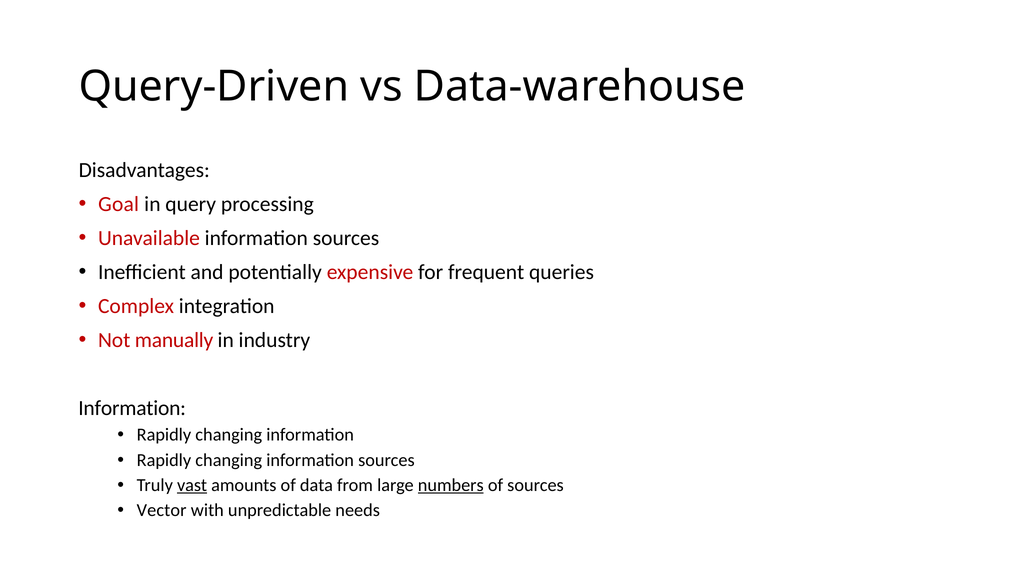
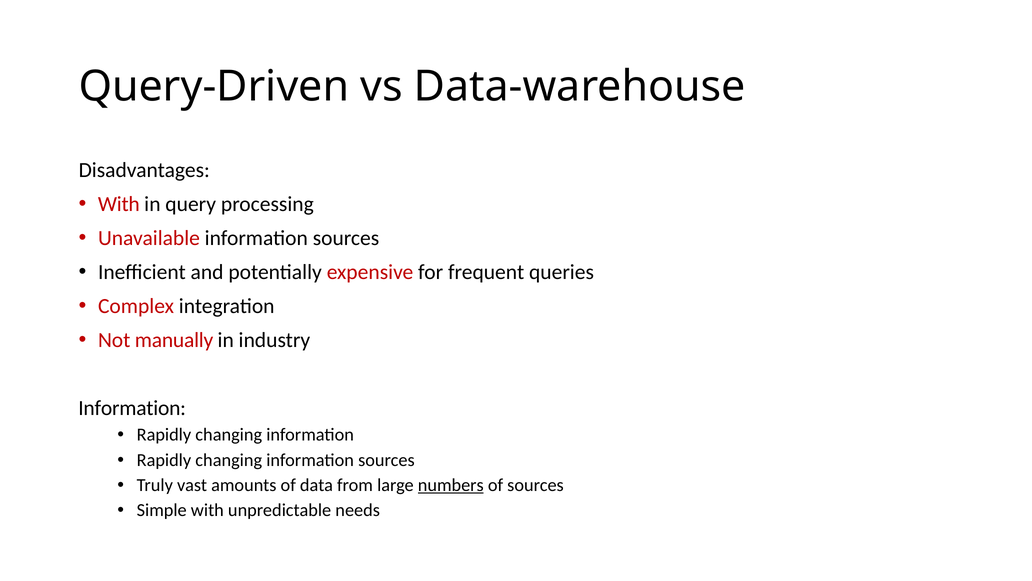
Goal: Goal -> With (119, 204)
vast underline: present -> none (192, 485)
Vector: Vector -> Simple (162, 510)
